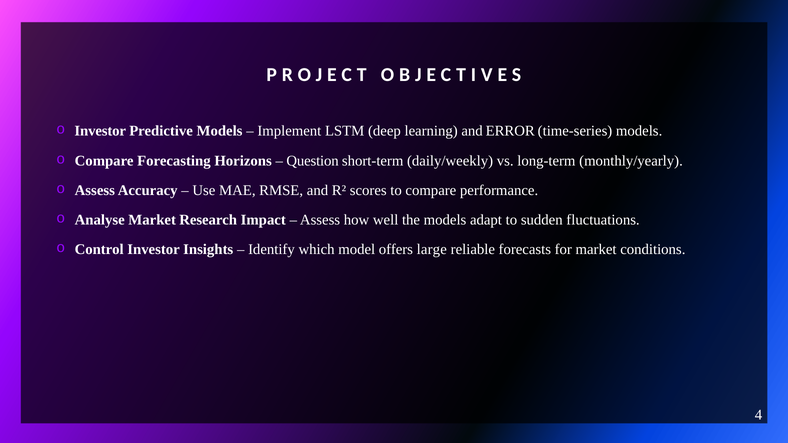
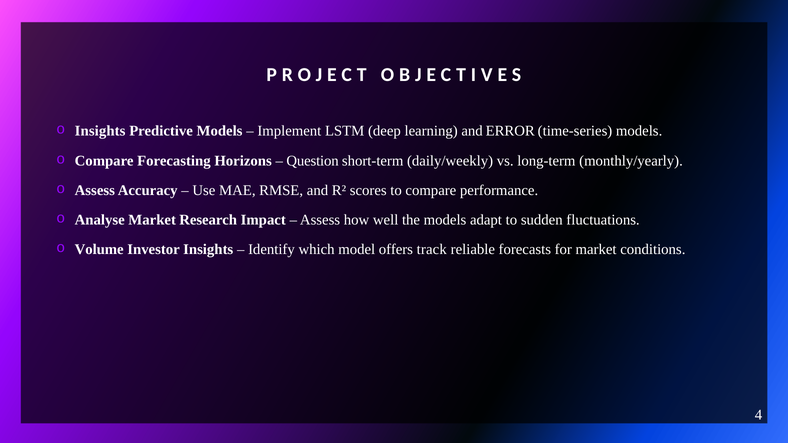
Investor: Investor -> Insights (100, 131)
Control: Control -> Volume (99, 250)
large: large -> track (432, 250)
